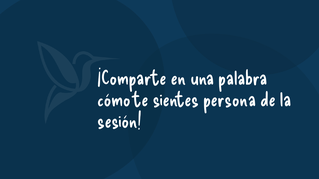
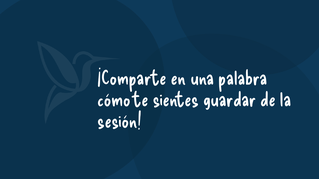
persona: persona -> guardar (230, 100)
